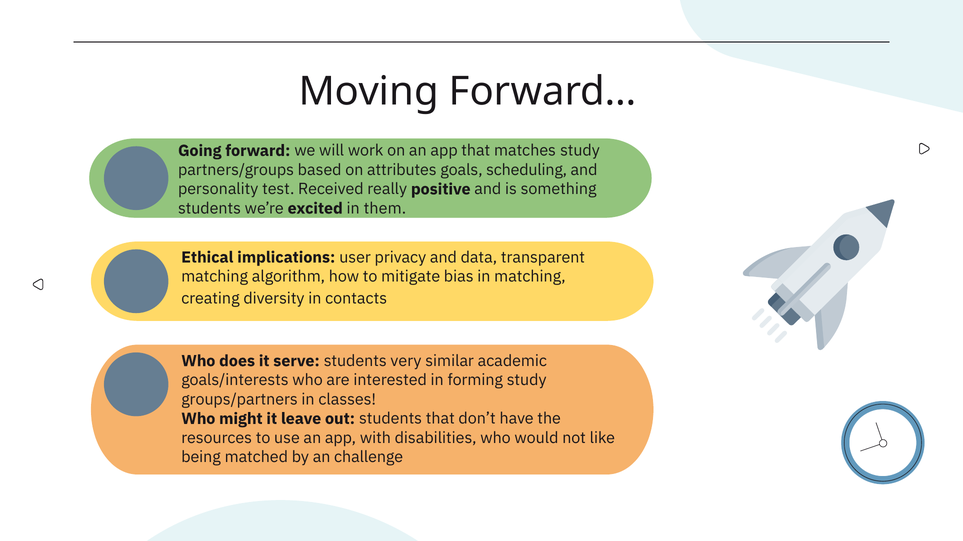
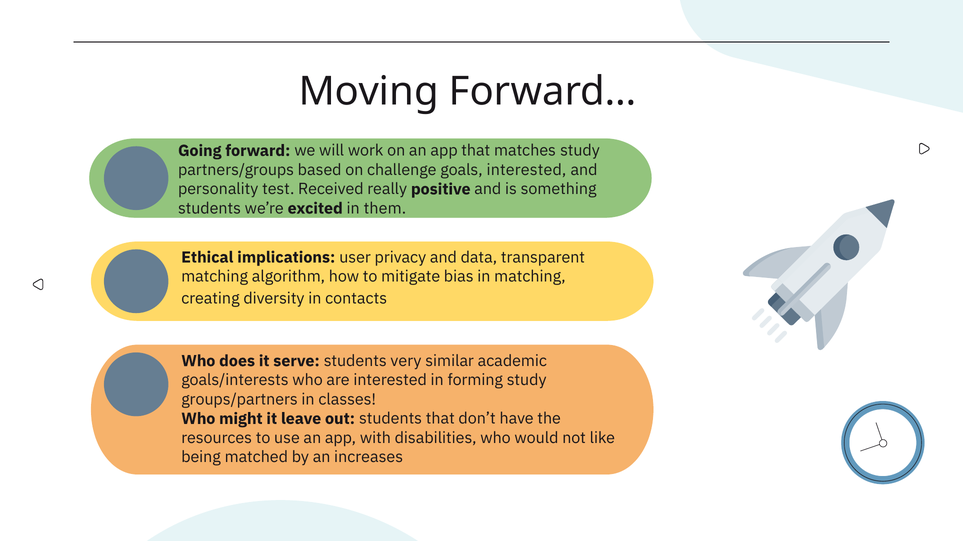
attributes: attributes -> challenge (402, 170)
goals scheduling: scheduling -> interested (526, 170)
challenge: challenge -> increases (369, 458)
